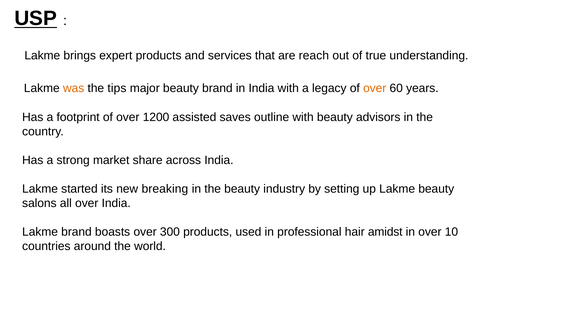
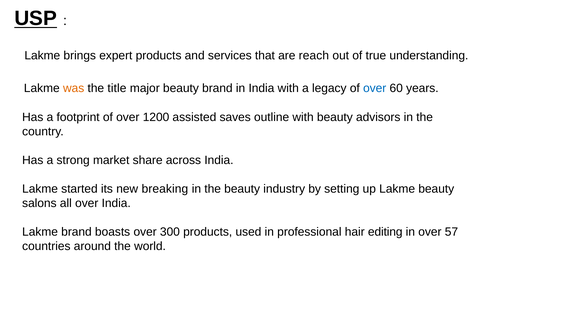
tips: tips -> title (117, 88)
over colour: orange -> blue (375, 88)
amidst: amidst -> editing (385, 231)
10: 10 -> 57 (451, 231)
